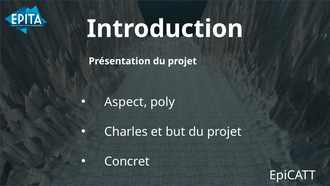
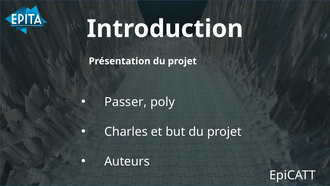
Aspect: Aspect -> Passer (126, 102)
Concret: Concret -> Auteurs (127, 161)
